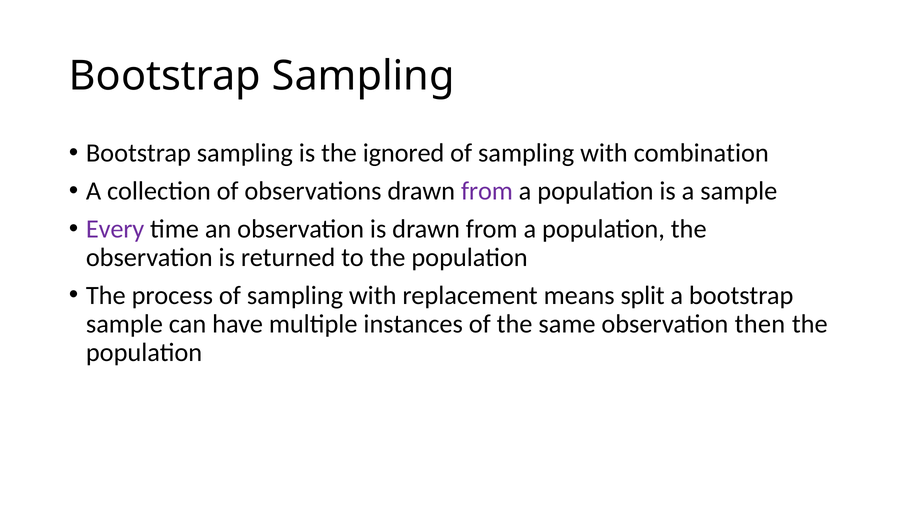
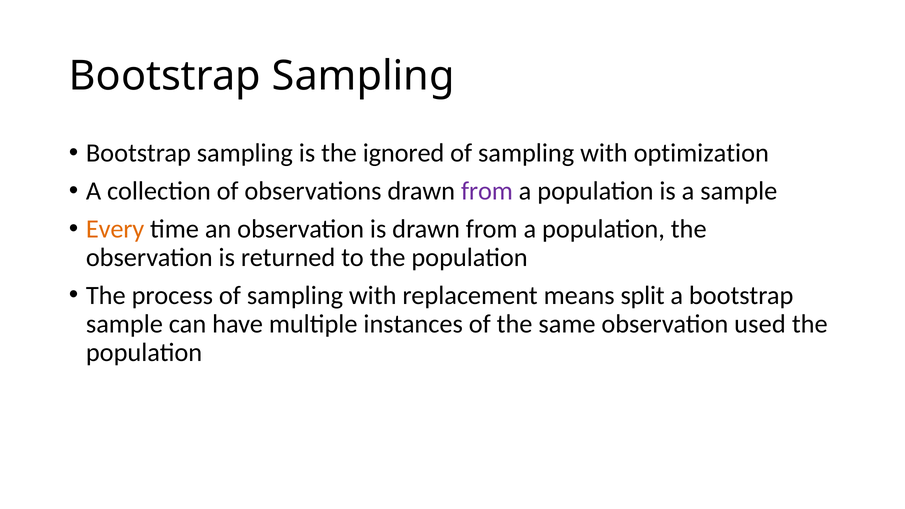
combination: combination -> optimization (701, 153)
Every colour: purple -> orange (115, 229)
then: then -> used (760, 324)
